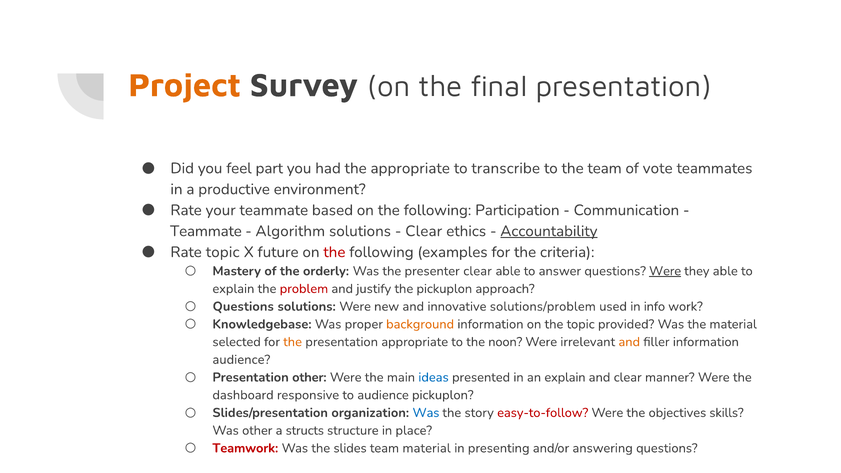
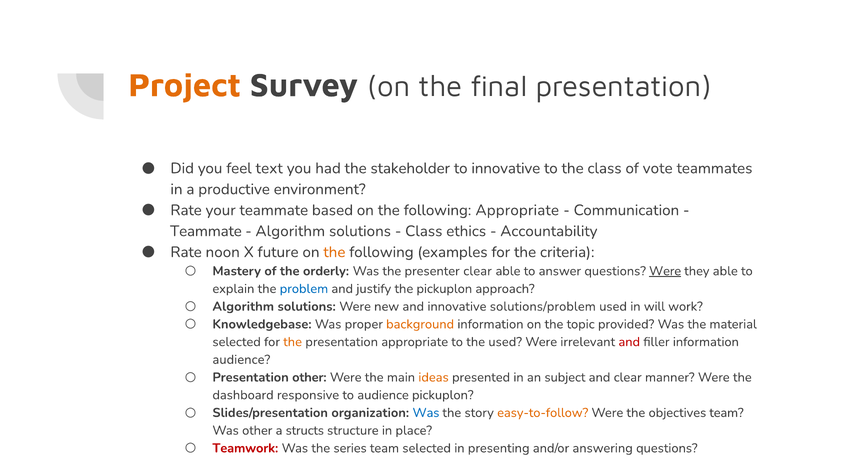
part: part -> text (269, 168)
the appropriate: appropriate -> stakeholder (410, 168)
to transcribe: transcribe -> innovative (506, 168)
the team: team -> class (605, 168)
following Participation: Participation -> Appropriate (517, 210)
Clear: Clear -> Class (424, 231)
Accountability underline: present -> none (549, 231)
Rate topic: topic -> noon (223, 252)
the colour: red -> orange (334, 252)
problem colour: red -> blue (304, 289)
Questions: Questions -> Algorithm (243, 306)
info: info -> will (654, 306)
the noon: noon -> used (505, 342)
and colour: orange -> red (629, 342)
ideas colour: blue -> orange (434, 377)
an explain: explain -> subject (565, 377)
easy-to-follow colour: red -> orange (543, 413)
objectives skills: skills -> team (726, 413)
slides: slides -> series (350, 448)
team material: material -> selected (427, 448)
